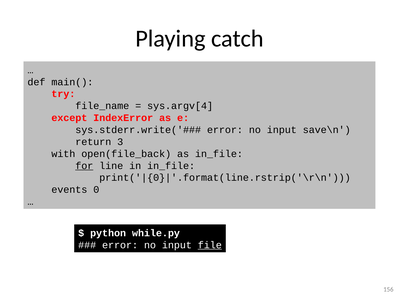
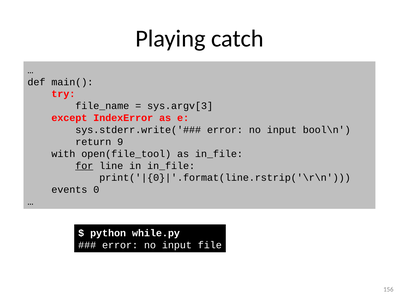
sys.argv[4: sys.argv[4 -> sys.argv[3 (180, 106)
save\n: save\n -> bool\n (327, 130)
3: 3 -> 9 (120, 142)
open(file_back: open(file_back -> open(file_tool (126, 154)
file underline: present -> none (210, 245)
